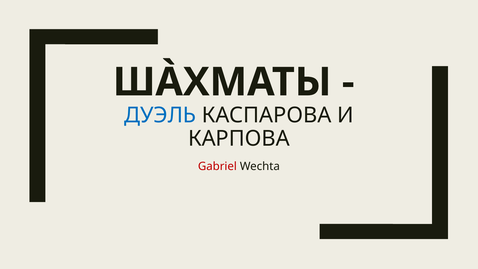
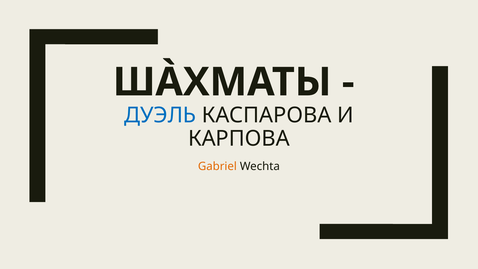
Gabriel colour: red -> orange (217, 166)
